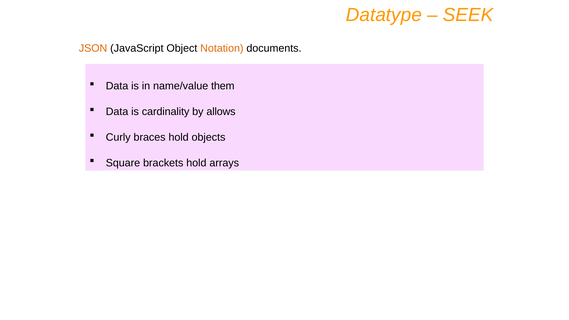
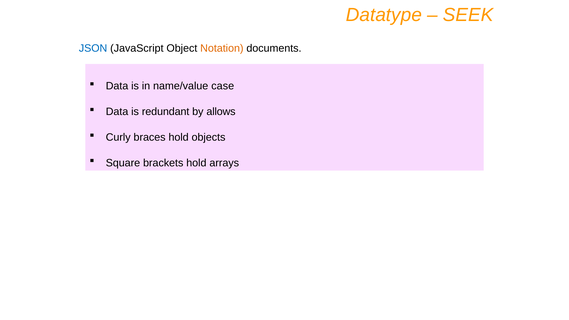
JSON colour: orange -> blue (93, 48)
them: them -> case (223, 86)
cardinality: cardinality -> redundant (166, 112)
